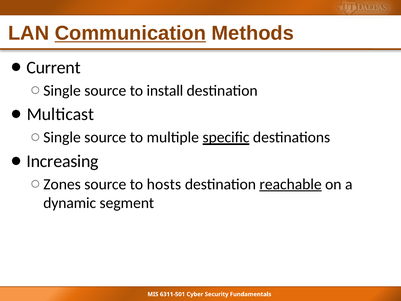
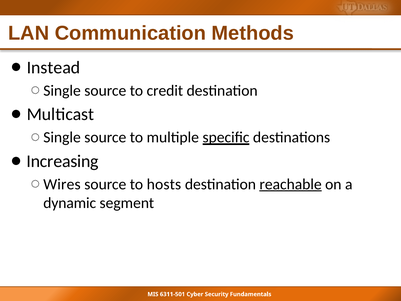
Communication underline: present -> none (130, 33)
Current: Current -> Instead (53, 67)
install: install -> credit (165, 90)
Zones: Zones -> Wires (62, 184)
